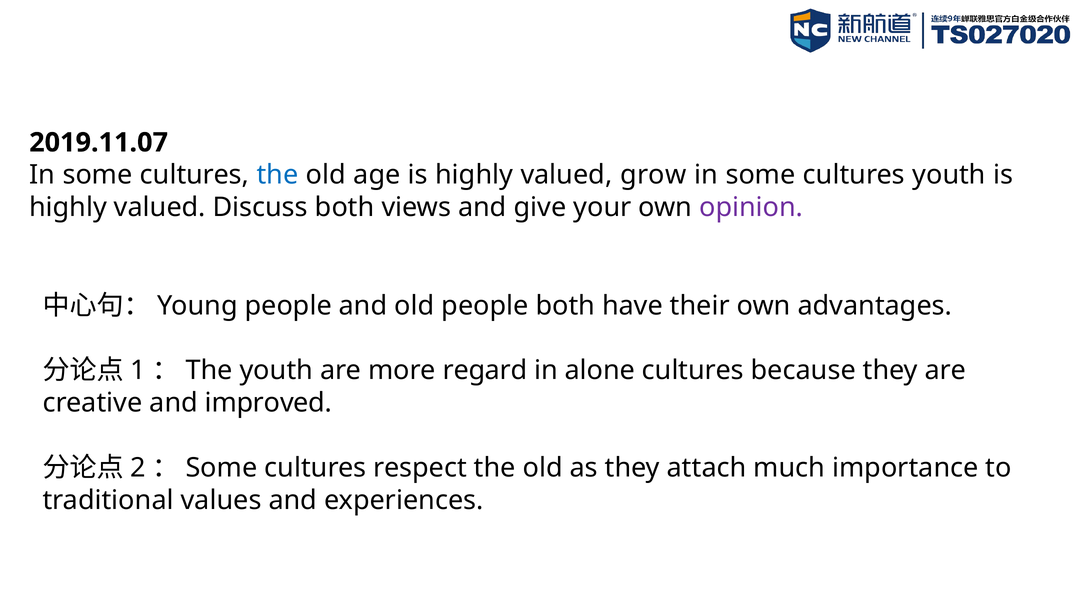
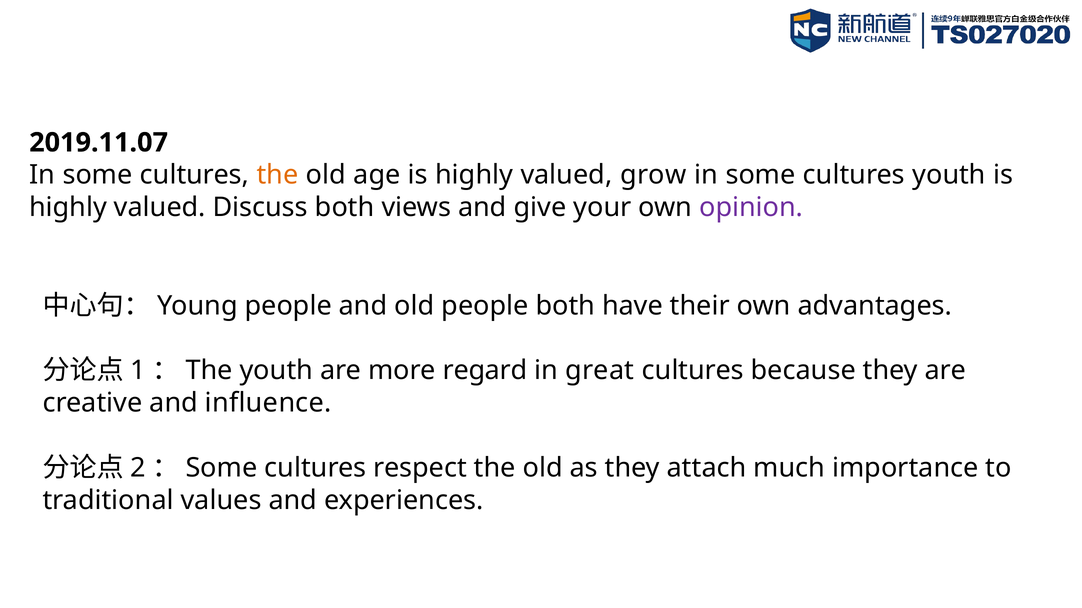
the colour: blue -> orange (277, 175)
alone: alone -> great (600, 371)
improved: improved -> influence (268, 403)
